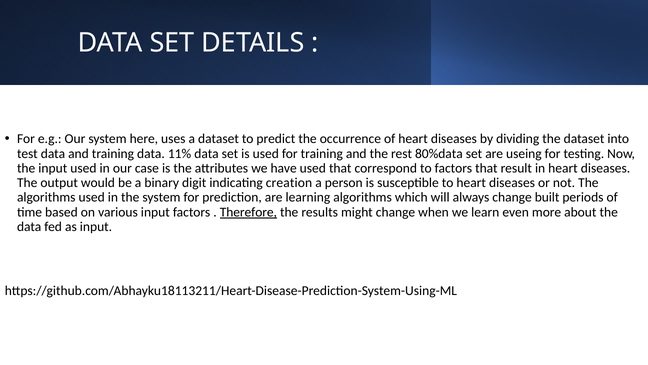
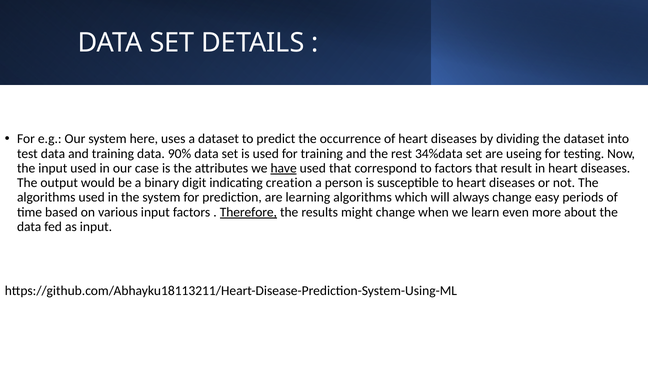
11%: 11% -> 90% (180, 153)
80%data: 80%data -> 34%data (439, 153)
have underline: none -> present (284, 168)
built: built -> easy (547, 197)
